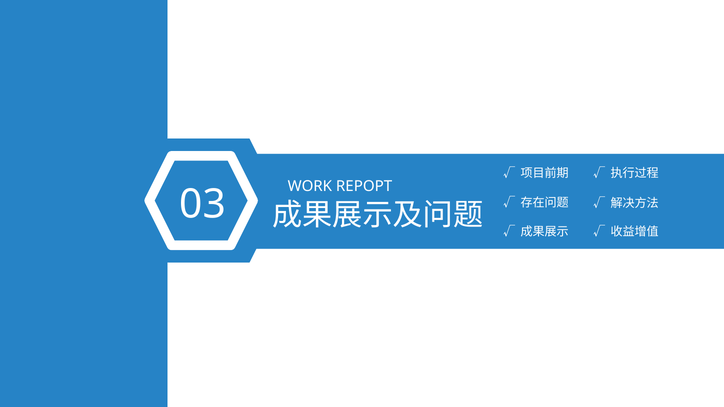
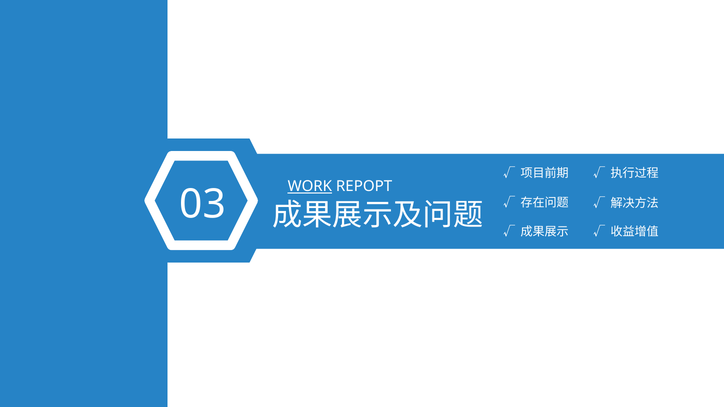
WORK underline: none -> present (310, 187)
